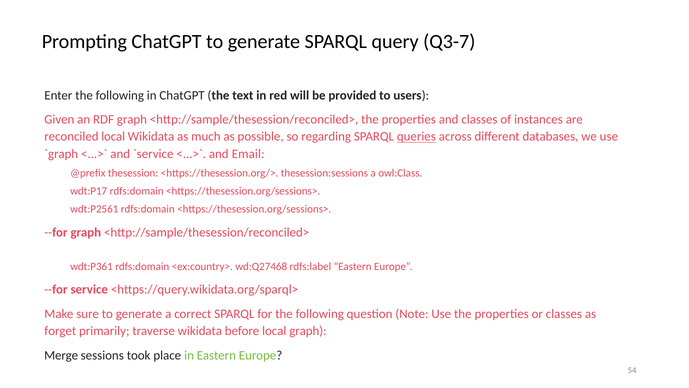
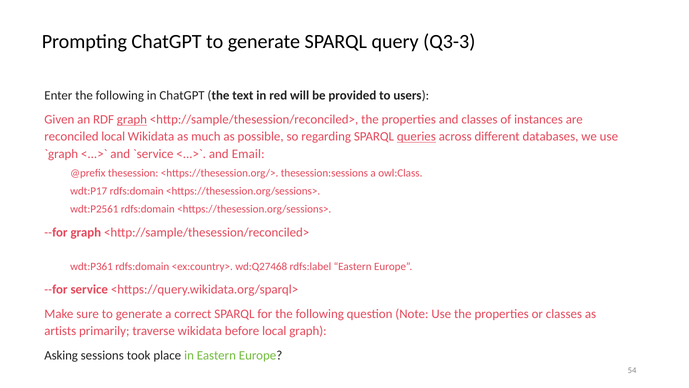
Q3-7: Q3-7 -> Q3-3 (449, 42)
graph underline: none -> present (132, 119)
forget: forget -> artists (60, 331)
Merge: Merge -> Asking (61, 355)
